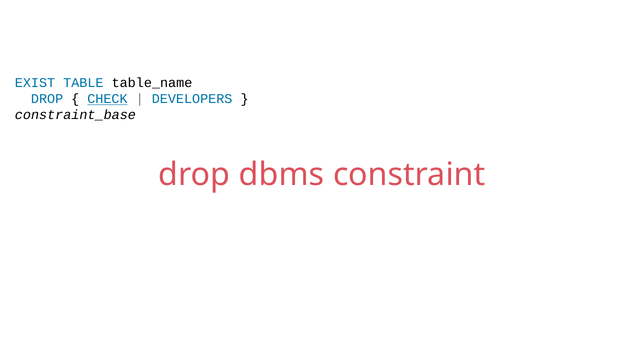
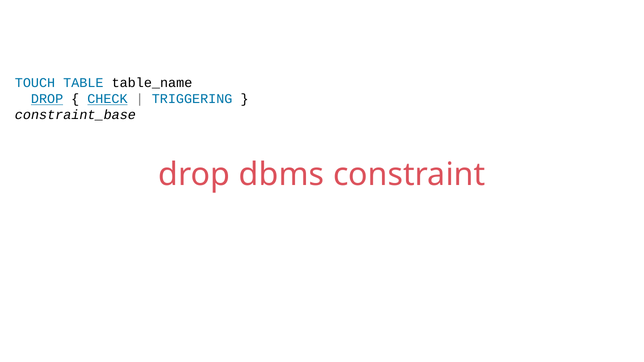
EXIST: EXIST -> TOUCH (35, 83)
DROP underline: none -> present (47, 99)
DEVELOPERS: DEVELOPERS -> TRIGGERING (192, 99)
